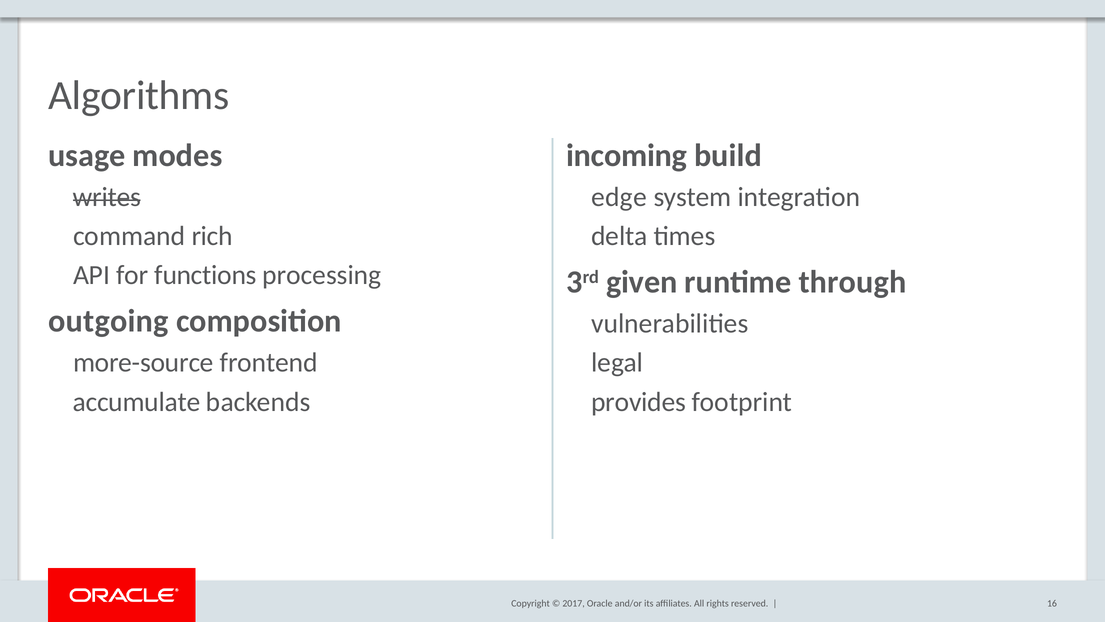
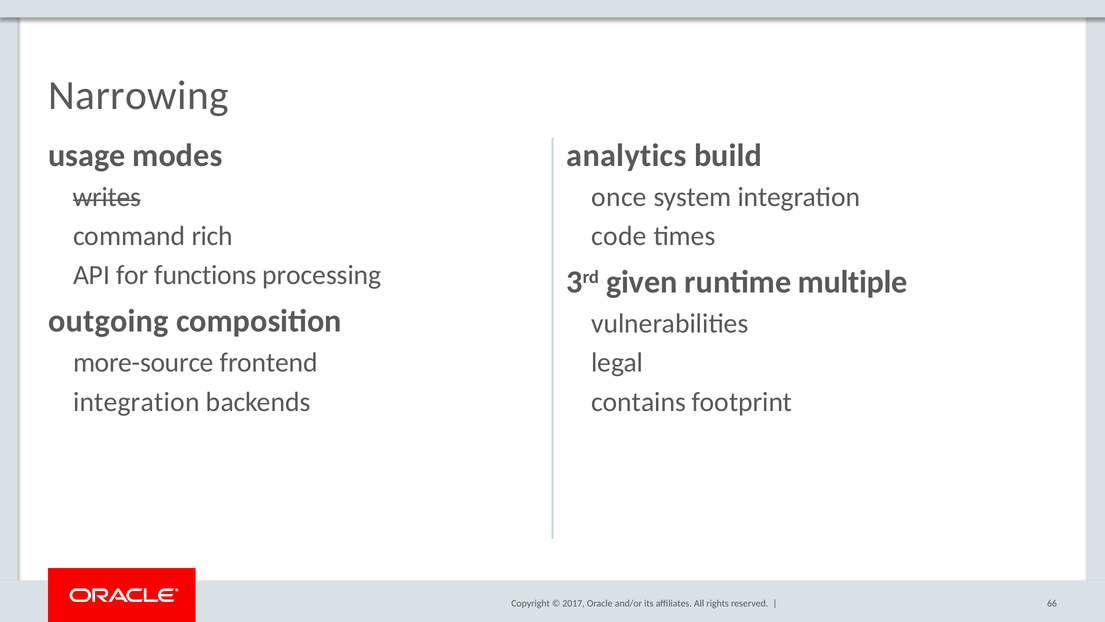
Algorithms: Algorithms -> Narrowing (138, 96)
incoming: incoming -> analytics (626, 155)
edge: edge -> once (619, 197)
delta: delta -> code (619, 236)
through: through -> multiple (853, 282)
accumulate: accumulate -> integration (136, 402)
provides: provides -> contains (639, 402)
16: 16 -> 66 (1052, 603)
